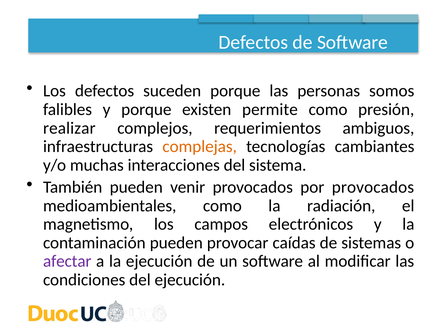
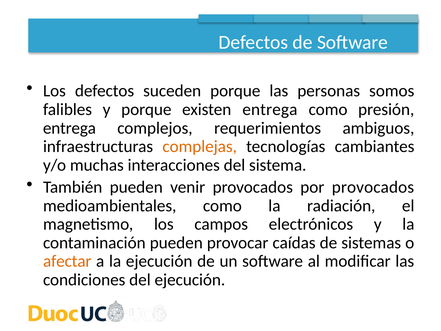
existen permite: permite -> entrega (270, 109)
realizar: realizar -> entrega (69, 128)
afectar colour: purple -> orange (67, 261)
